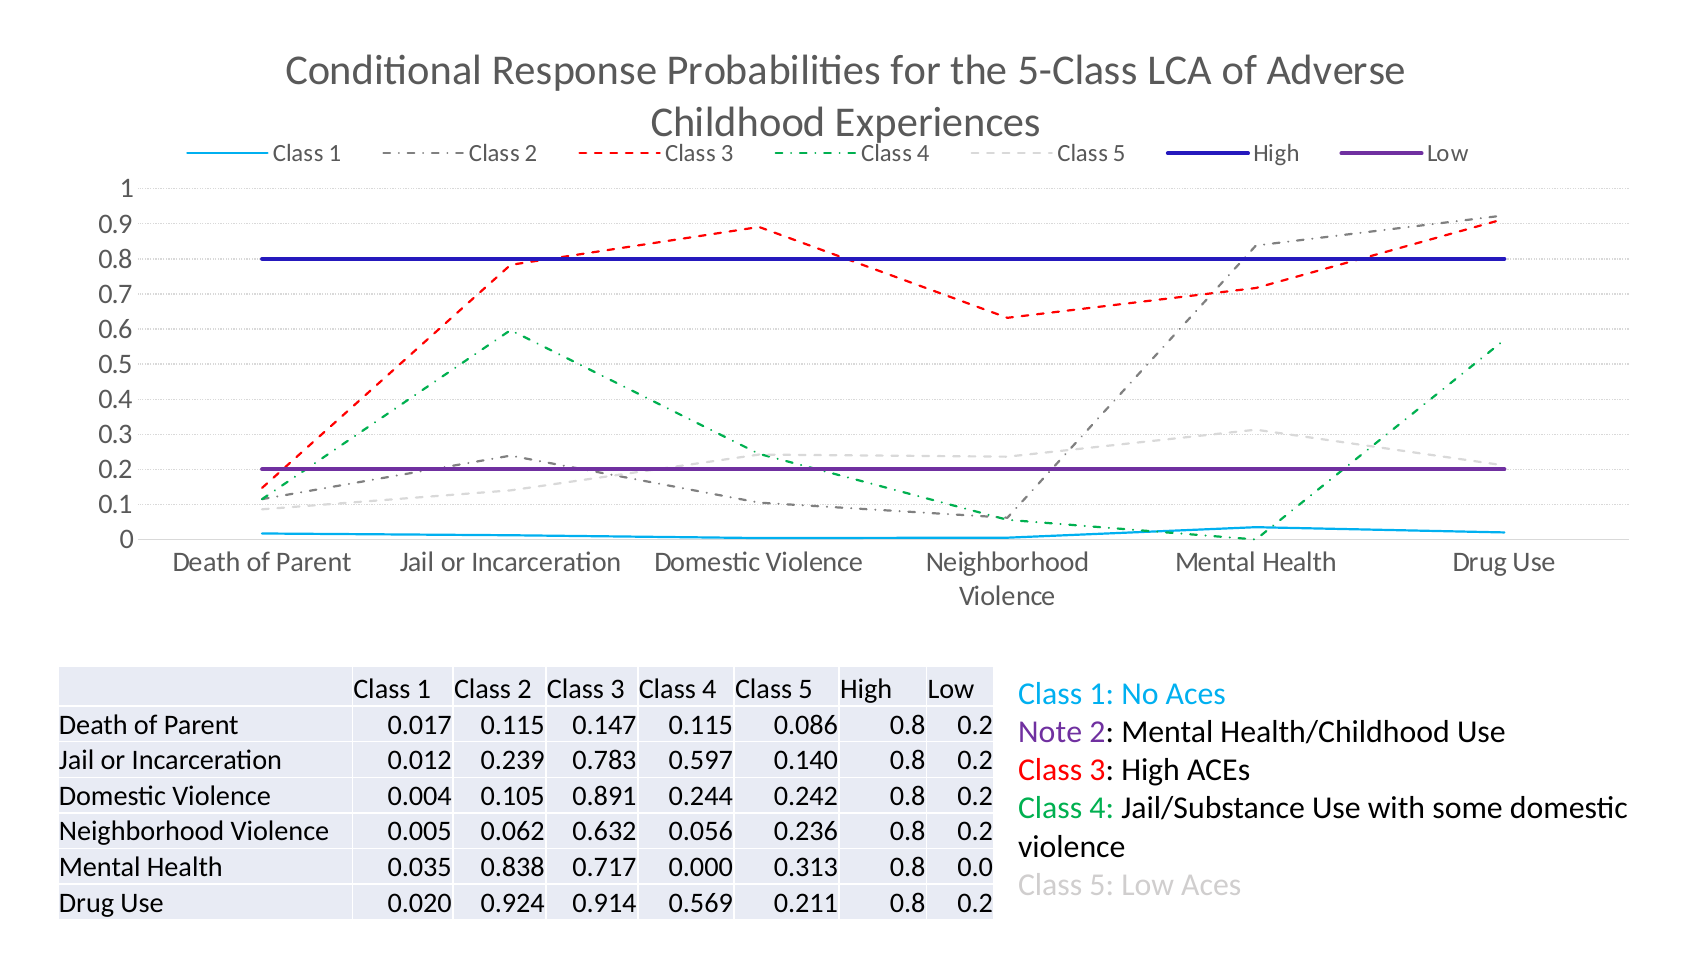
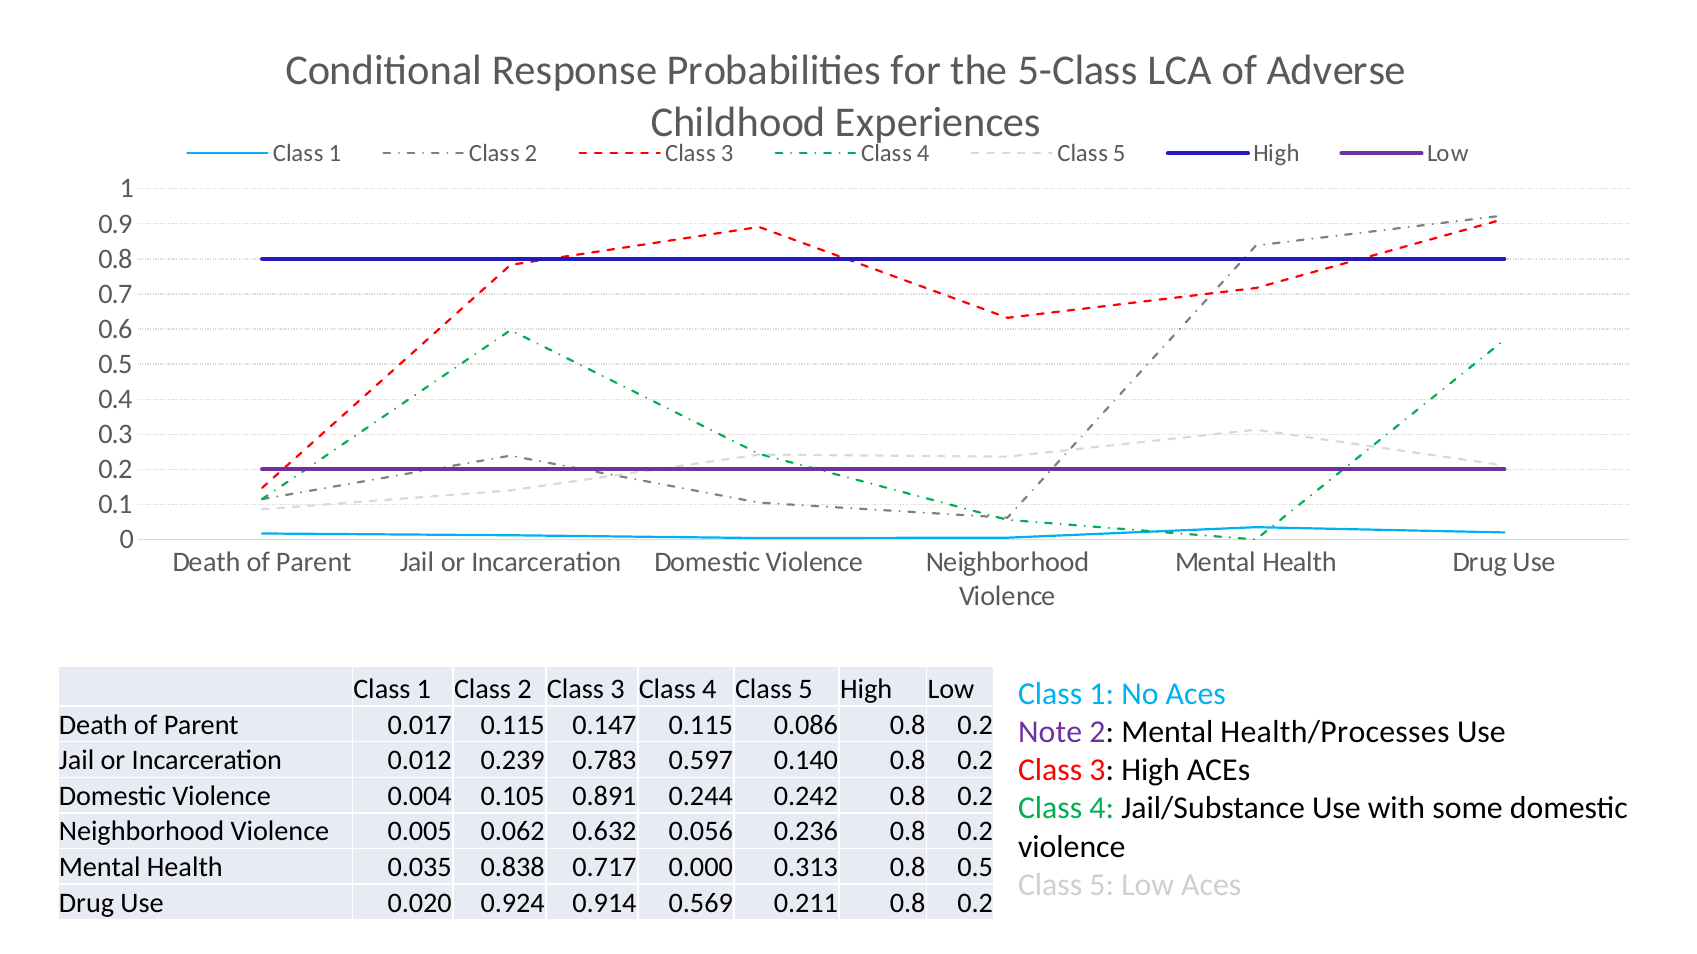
Health/Childhood: Health/Childhood -> Health/Processes (1335, 733)
0.8 0.0: 0.0 -> 0.5 (975, 868)
